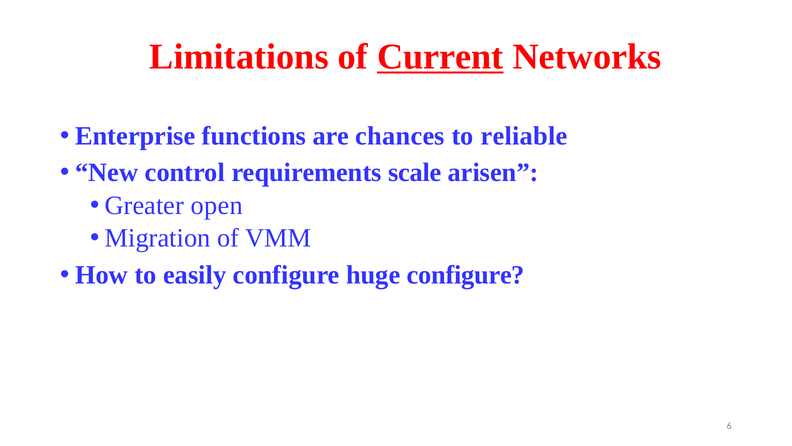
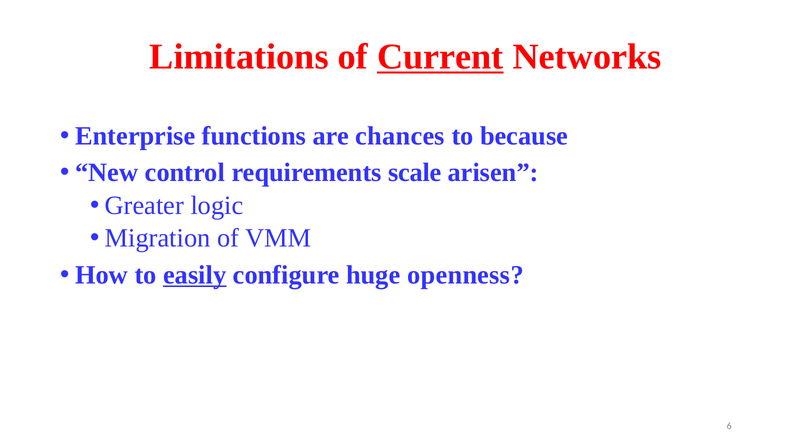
reliable: reliable -> because (524, 136)
open: open -> logic (217, 205)
easily underline: none -> present (195, 275)
huge configure: configure -> openness (465, 275)
